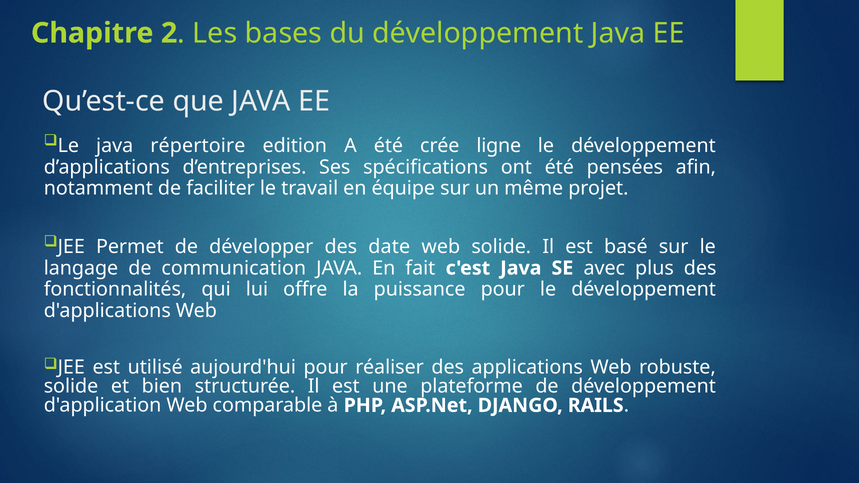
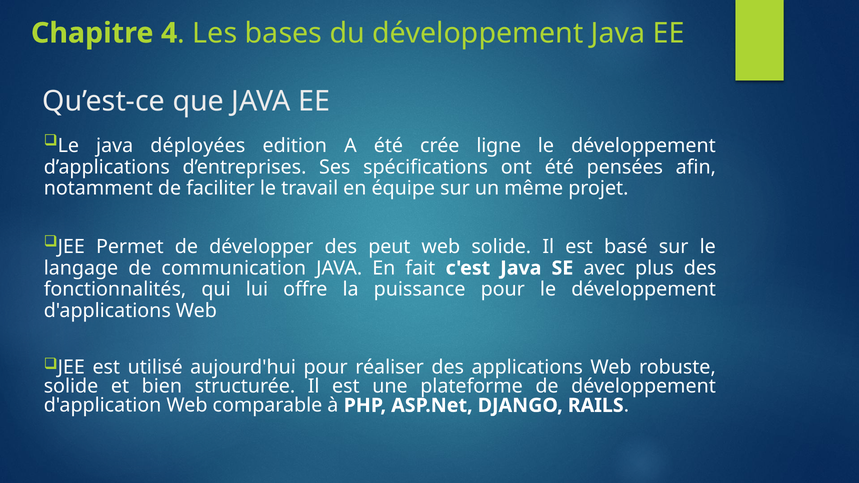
2: 2 -> 4 (169, 33)
répertoire: répertoire -> déployées (198, 146)
date: date -> peut (389, 247)
